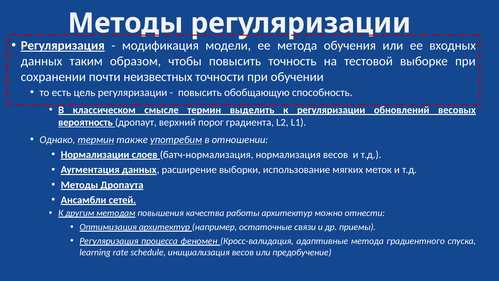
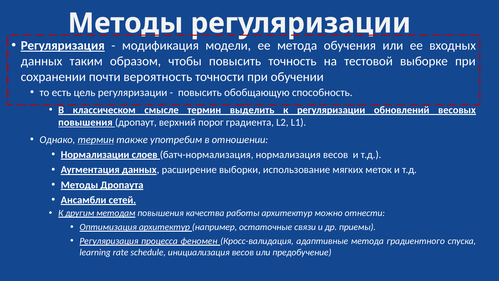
неизвестных: неизвестных -> вероятность (158, 77)
вероятность: вероятность -> повышения (85, 122)
употребим underline: present -> none (176, 140)
